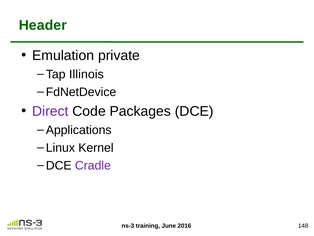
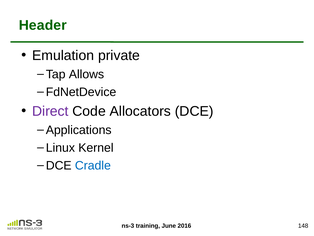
Illinois: Illinois -> Allows (86, 74)
Packages: Packages -> Allocators (140, 111)
Cradle colour: purple -> blue (93, 165)
